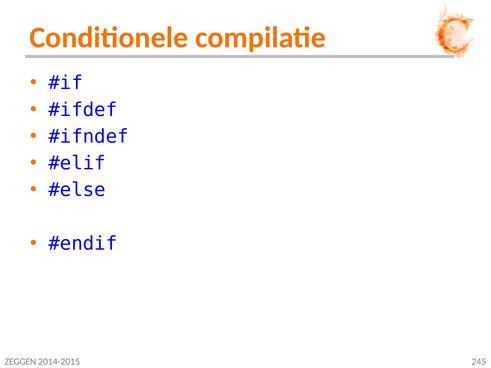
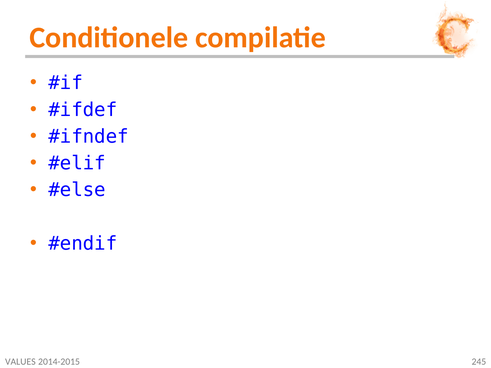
ZEGGEN: ZEGGEN -> VALUES (20, 362)
